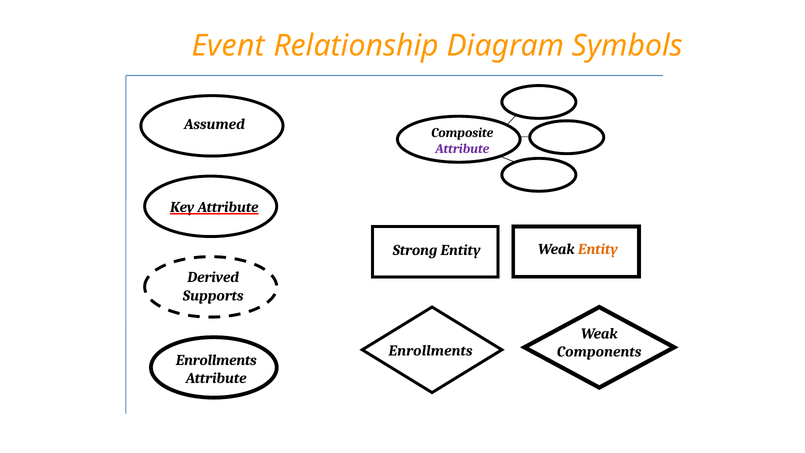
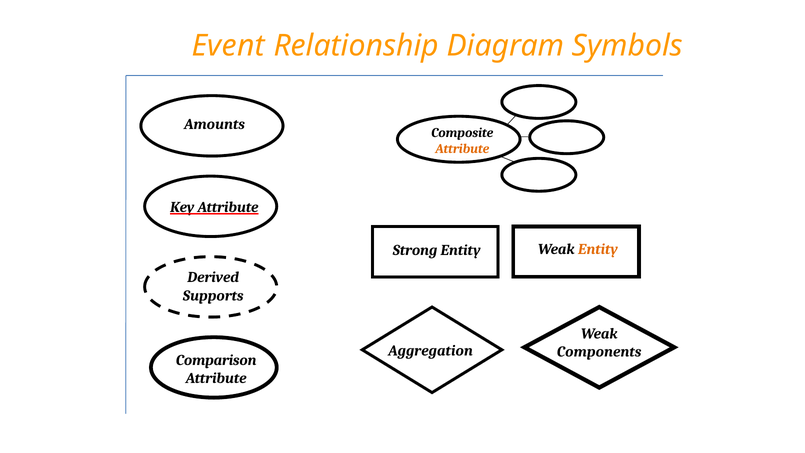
Assumed: Assumed -> Amounts (215, 124)
Attribute colour: purple -> orange (462, 149)
Enrollments: Enrollments -> Aggregation (431, 351)
Enrollments: Enrollments -> Comparison (216, 360)
